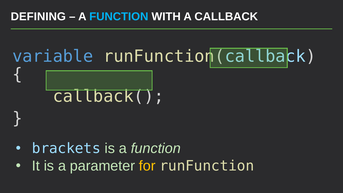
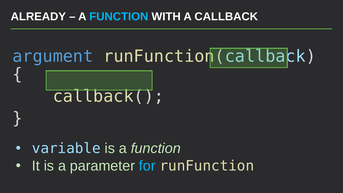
DEFINING: DEFINING -> ALREADY (38, 17)
variable: variable -> argument (53, 56)
brackets: brackets -> variable (66, 148)
for colour: yellow -> light blue (147, 166)
